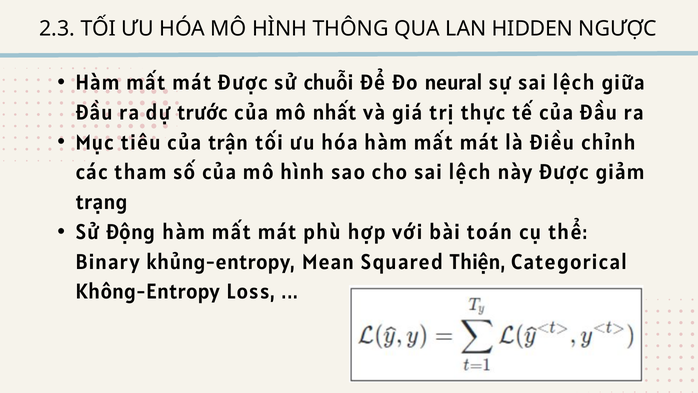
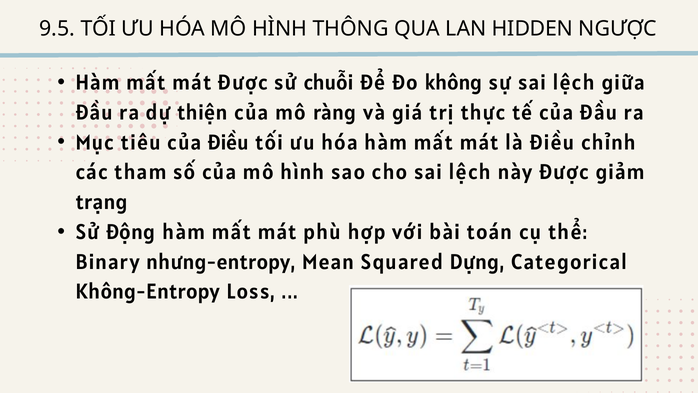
2.3: 2.3 -> 9.5 (57, 29)
neural: neural -> không (454, 83)
trước: trước -> thiện (202, 113)
nhất: nhất -> ràng (335, 113)
của trận: trận -> điều (228, 142)
khủng-entropy: khủng-entropy -> nhưng-entropy (221, 262)
Thiện: Thiện -> Dựng (477, 262)
